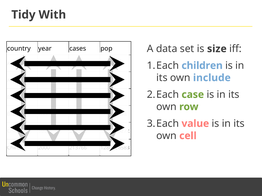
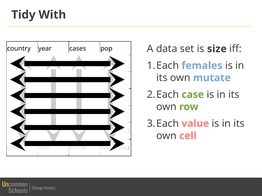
children: children -> females (202, 66)
include: include -> mutate (212, 78)
